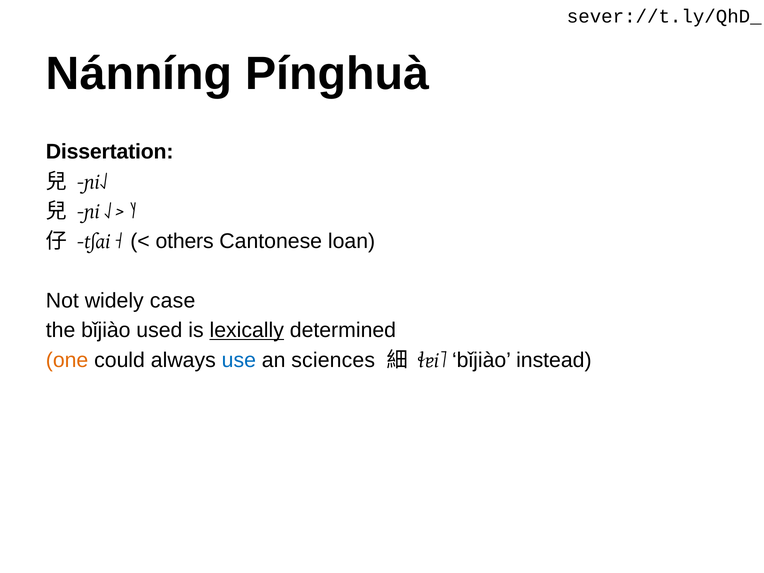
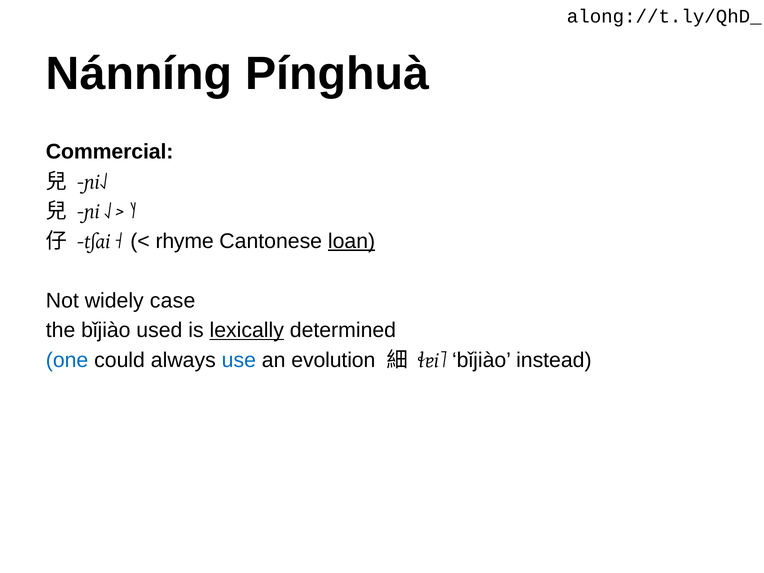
sever://t.ly/QhD_: sever://t.ly/QhD_ -> along://t.ly/QhD_ (664, 17)
Dissertation: Dissertation -> Commercial (110, 152)
others: others -> rhyme (185, 241)
loan underline: none -> present (352, 241)
one colour: orange -> blue (67, 360)
sciences: sciences -> evolution (333, 360)
